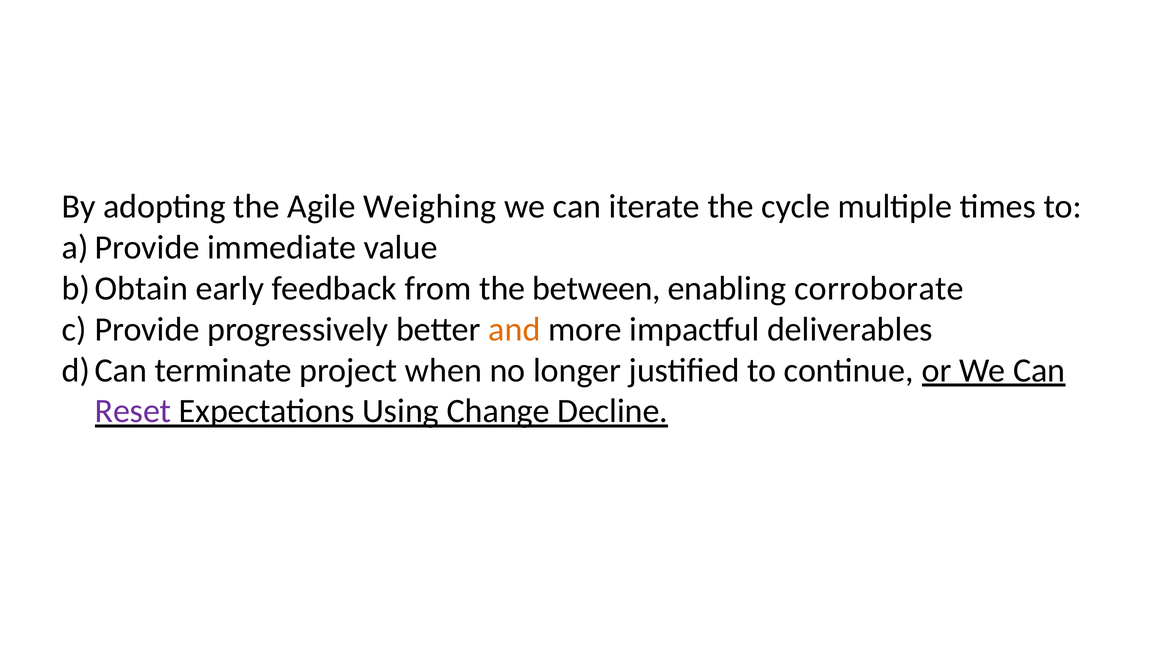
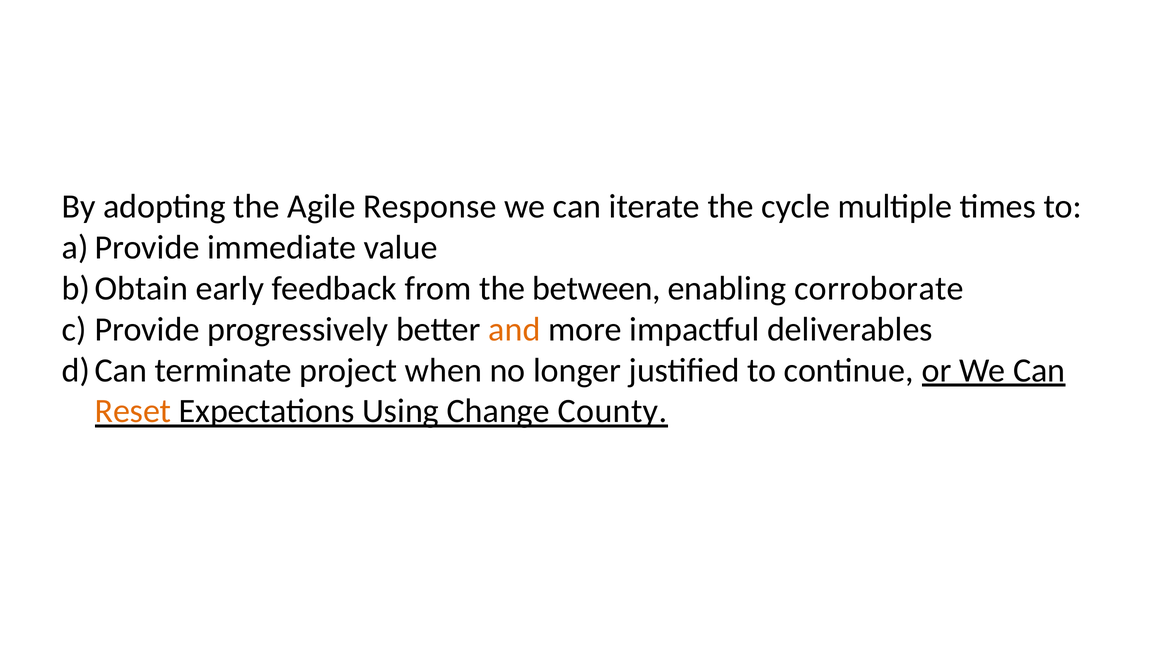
Weighing: Weighing -> Response (430, 207)
Reset colour: purple -> orange (133, 412)
Decline: Decline -> County (612, 412)
